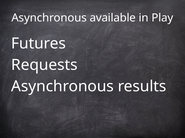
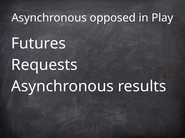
available: available -> opposed (113, 18)
